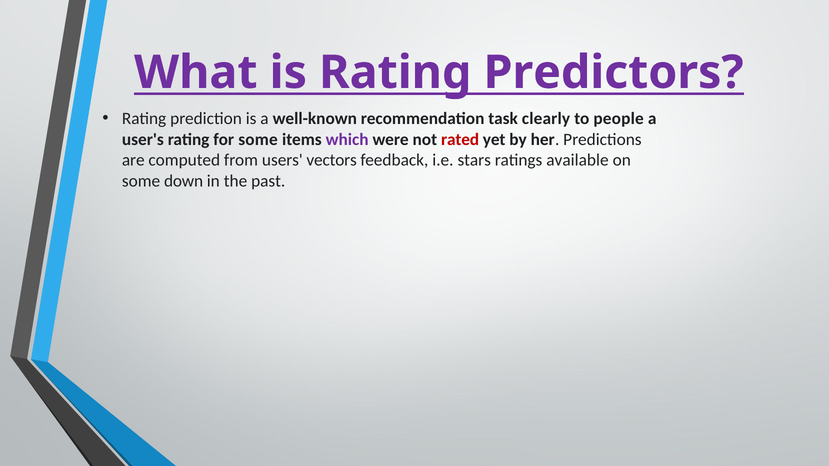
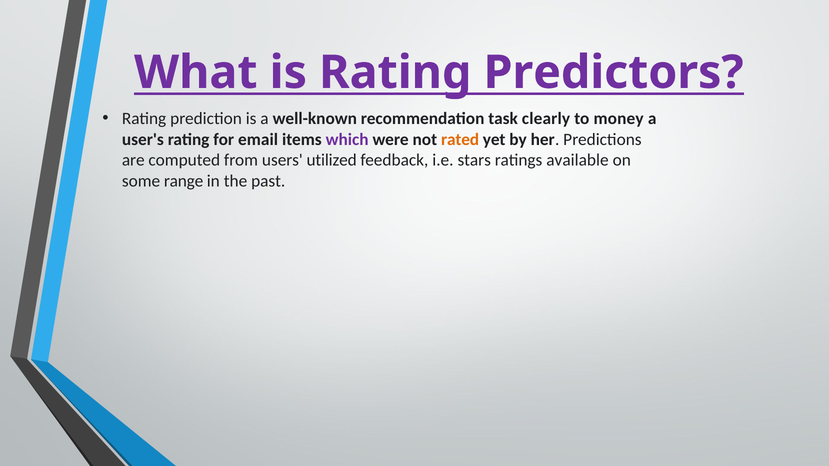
people: people -> money (619, 119)
for some: some -> email (258, 140)
rated colour: red -> orange (460, 140)
vectors: vectors -> utilized (332, 160)
down: down -> range (184, 181)
